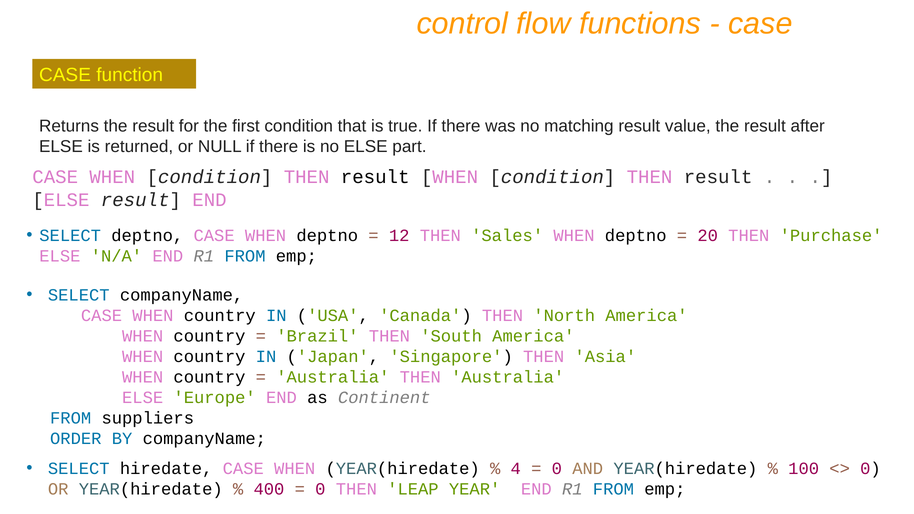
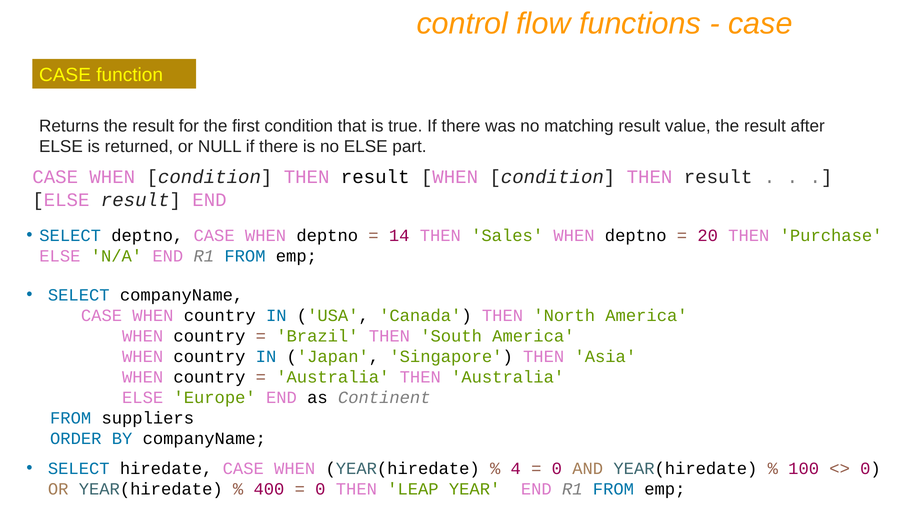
12: 12 -> 14 (399, 236)
